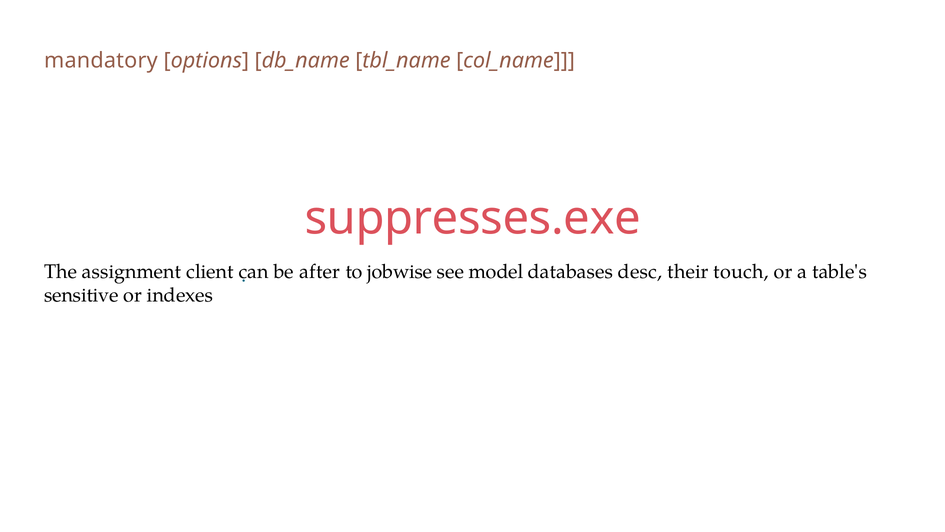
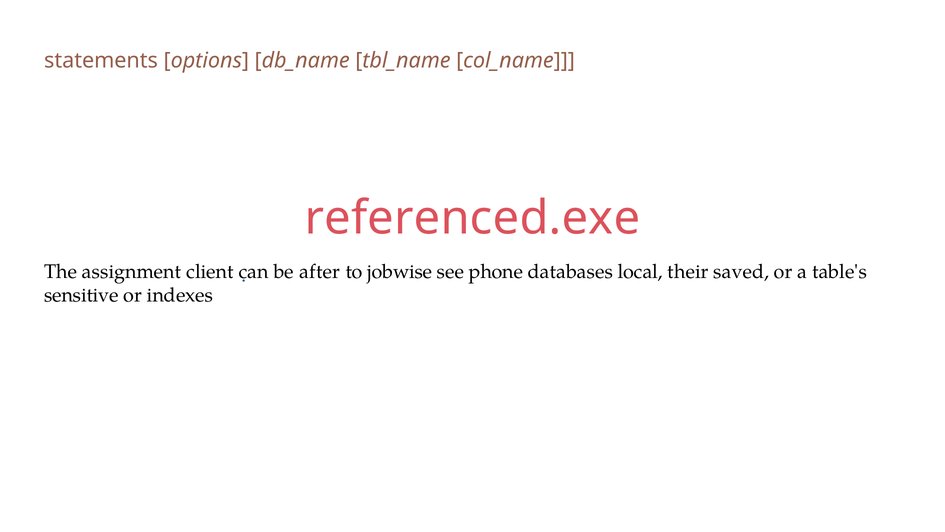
mandatory: mandatory -> statements (101, 61)
suppresses.exe: suppresses.exe -> referenced.exe (472, 218)
model: model -> phone (496, 271)
desc: desc -> local (640, 271)
touch: touch -> saved (741, 271)
